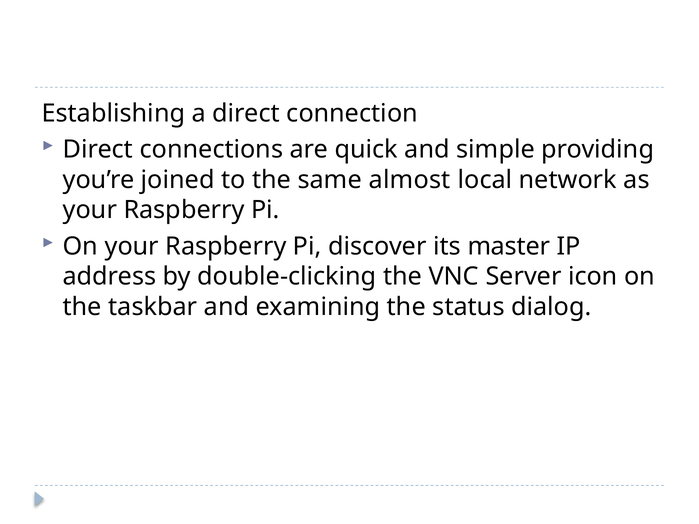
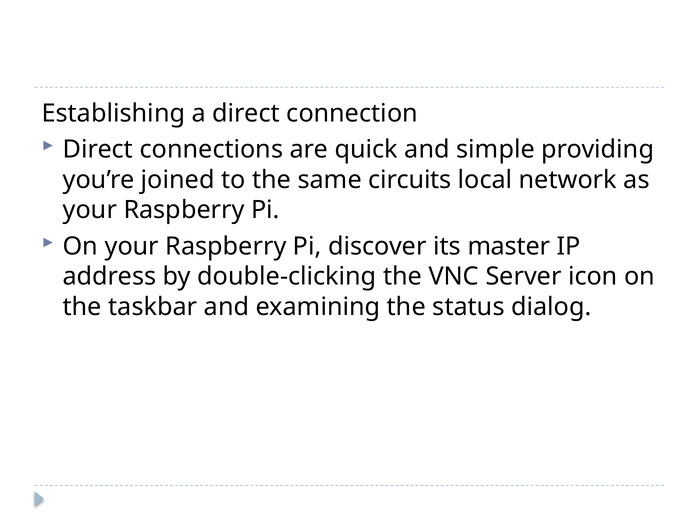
almost: almost -> circuits (410, 180)
